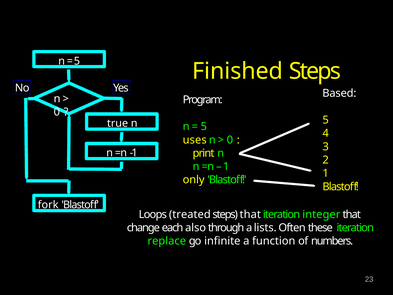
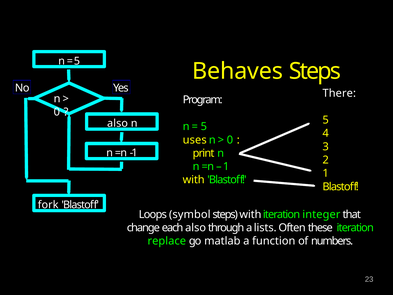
Finished: Finished -> Behaves (238, 71)
Based: Based -> There (339, 93)
true: true -> also (118, 123)
only: only -> with (194, 180)
treated: treated -> symbol (190, 214)
steps that: that -> with (250, 214)
infinite: infinite -> matlab (222, 241)
